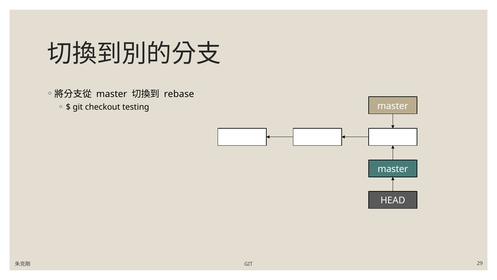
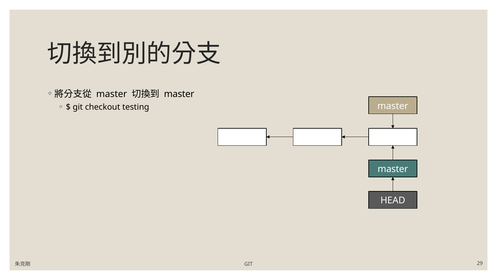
rebase: rebase -> master (179, 94)
